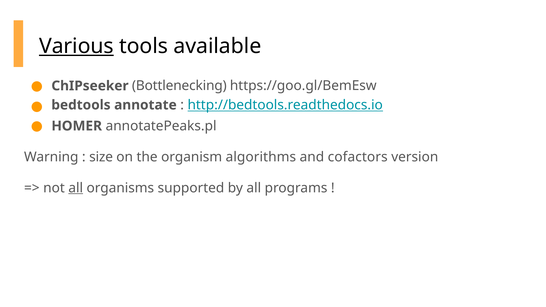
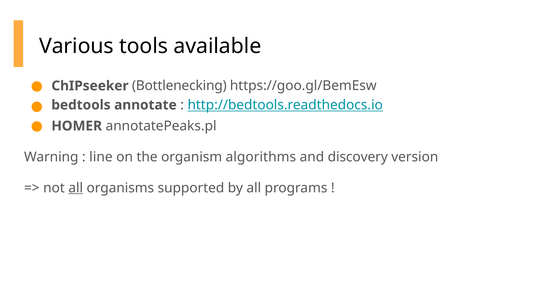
Various underline: present -> none (76, 46)
size: size -> line (101, 157)
cofactors: cofactors -> discovery (358, 157)
